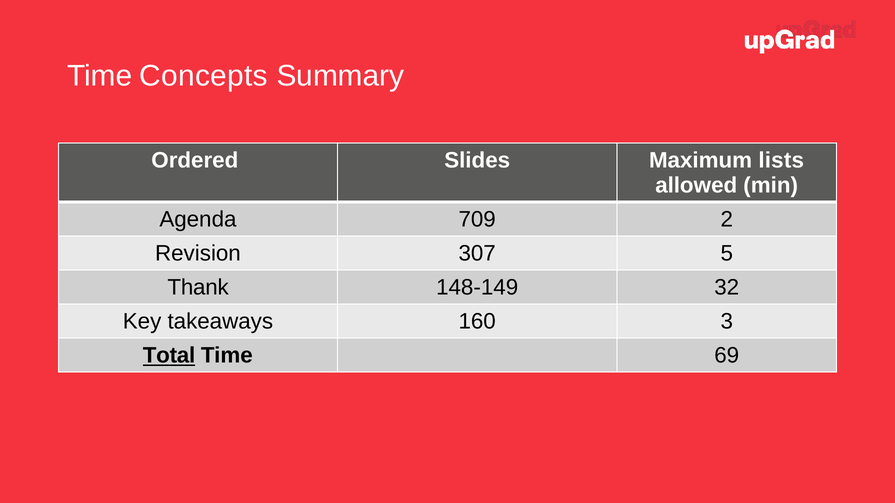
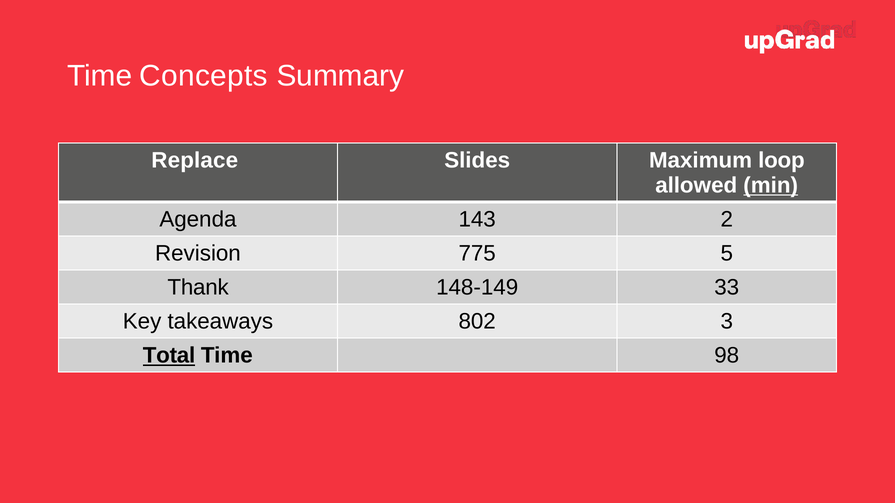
Ordered: Ordered -> Replace (195, 161)
lists: lists -> loop (781, 161)
min underline: none -> present (771, 186)
709: 709 -> 143 (477, 220)
307: 307 -> 775 (477, 254)
32: 32 -> 33 (727, 288)
160: 160 -> 802 (477, 322)
69: 69 -> 98 (727, 356)
